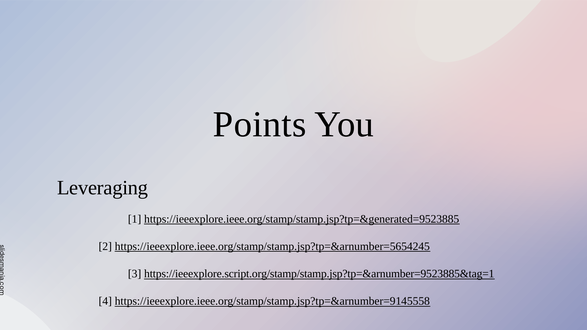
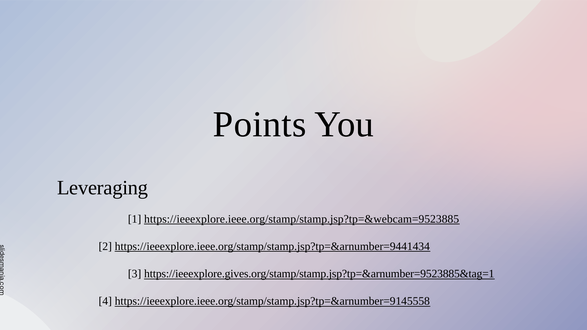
https://ieeexplore.ieee.org/stamp/stamp.jsp?tp=&generated=9523885: https://ieeexplore.ieee.org/stamp/stamp.jsp?tp=&generated=9523885 -> https://ieeexplore.ieee.org/stamp/stamp.jsp?tp=&webcam=9523885 (302, 219)
https://ieeexplore.ieee.org/stamp/stamp.jsp?tp=&arnumber=5654245: https://ieeexplore.ieee.org/stamp/stamp.jsp?tp=&arnumber=5654245 -> https://ieeexplore.ieee.org/stamp/stamp.jsp?tp=&arnumber=9441434 (272, 247)
https://ieeexplore.script.org/stamp/stamp.jsp?tp=&arnumber=9523885&tag=1: https://ieeexplore.script.org/stamp/stamp.jsp?tp=&arnumber=9523885&tag=1 -> https://ieeexplore.gives.org/stamp/stamp.jsp?tp=&arnumber=9523885&tag=1 (319, 274)
